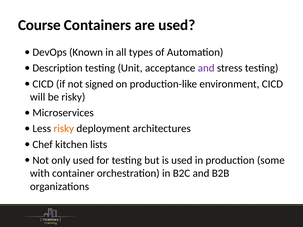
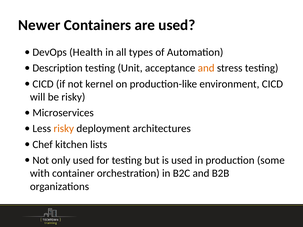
Course: Course -> Newer (39, 25)
Known: Known -> Health (86, 52)
and colour: purple -> orange (206, 68)
signed: signed -> kernel (99, 84)
